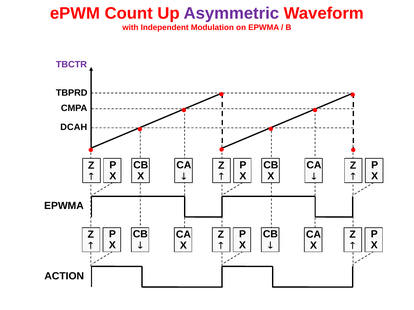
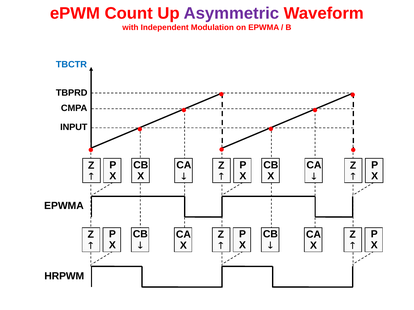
TBCTR colour: purple -> blue (71, 65)
DCAH: DCAH -> INPUT (74, 127)
ACTION: ACTION -> HRPWM (64, 277)
